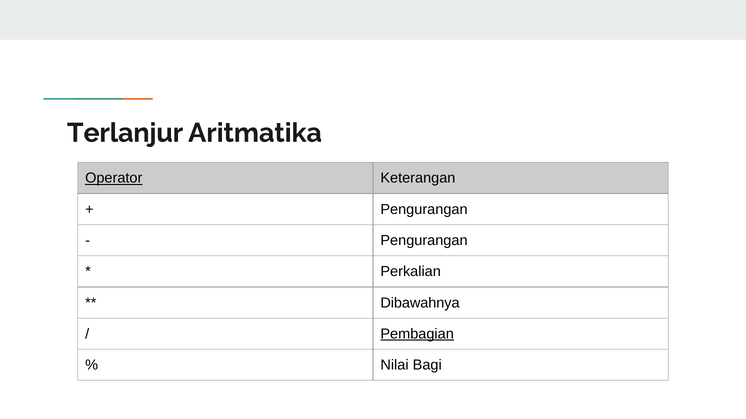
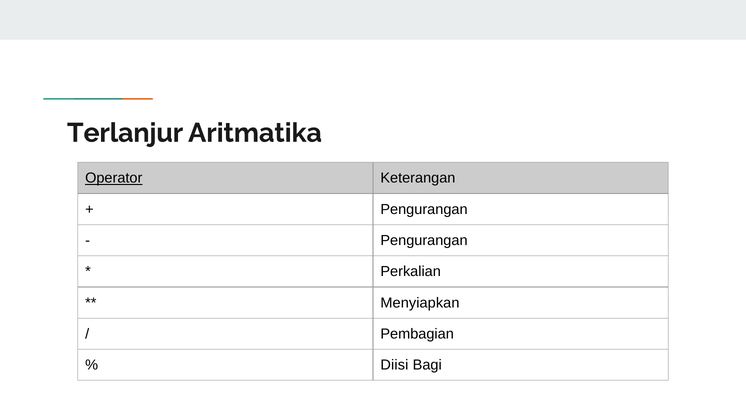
Dibawahnya: Dibawahnya -> Menyiapkan (420, 303)
Pembagian underline: present -> none (417, 334)
Nilai: Nilai -> Diisi (394, 366)
